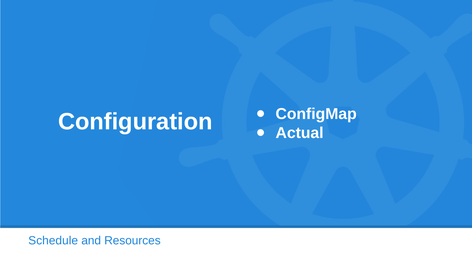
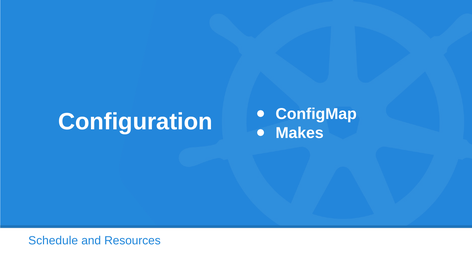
Actual: Actual -> Makes (300, 133)
